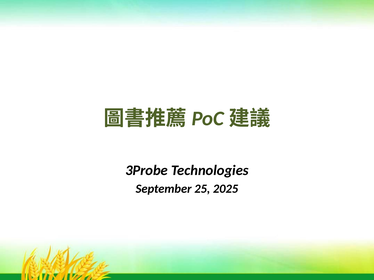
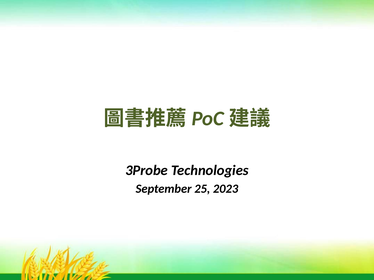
2025: 2025 -> 2023 (226, 189)
